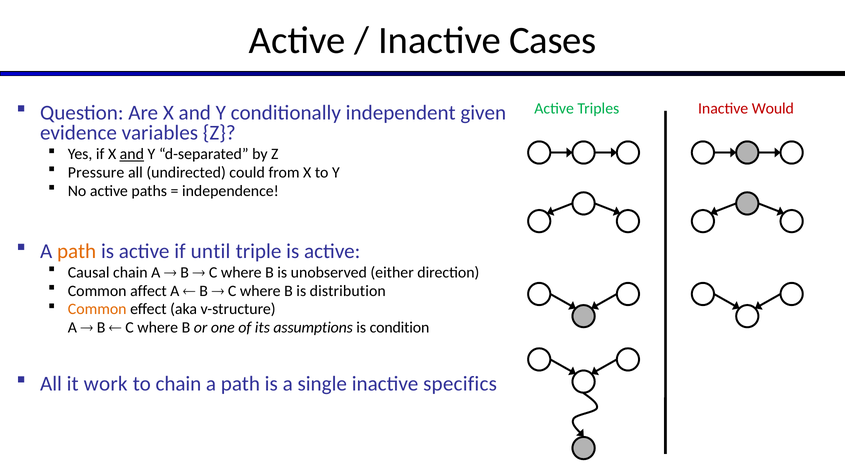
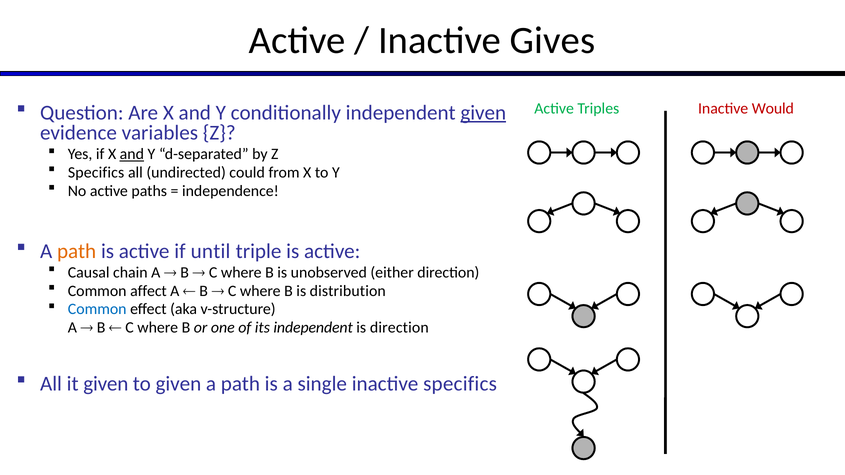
Cases: Cases -> Gives (553, 41)
given underline: none -> present (483, 113)
Pressure: Pressure -> Specifics (96, 173)
Common colour: orange -> blue (97, 309)
its assumptions: assumptions -> independent (313, 328)
is condition: condition -> direction (399, 328)
it work: work -> given (106, 384)
to chain: chain -> given (178, 384)
